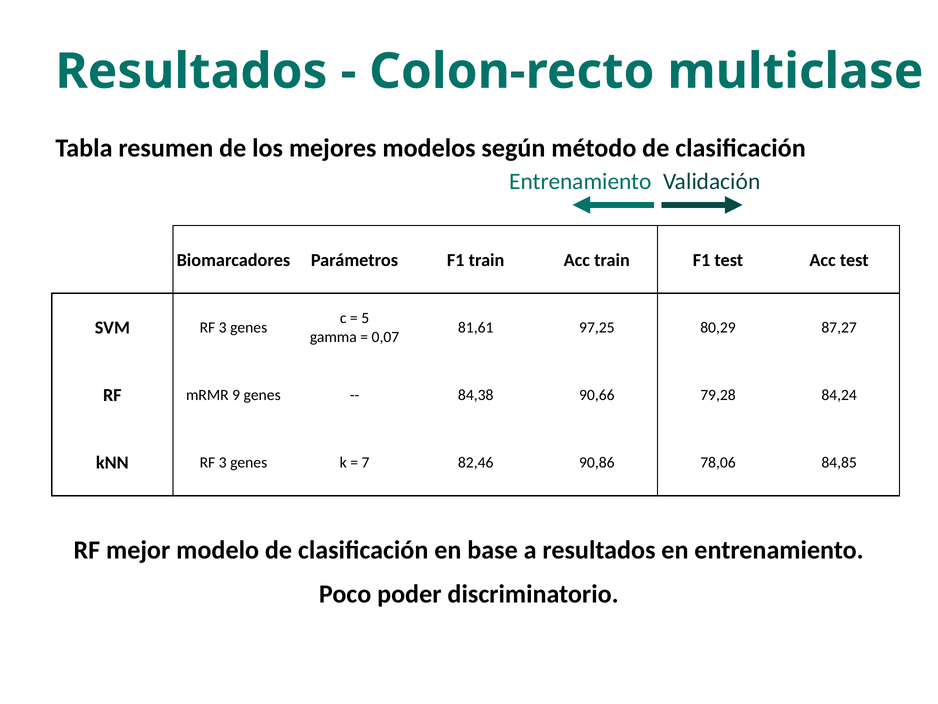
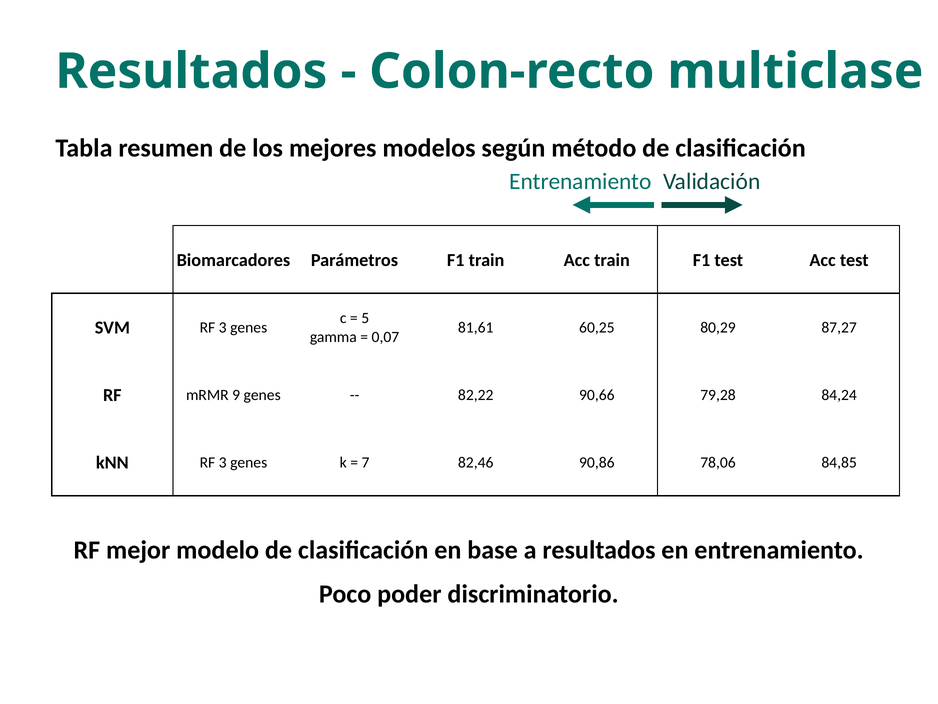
97,25: 97,25 -> 60,25 (597, 327)
84,38: 84,38 -> 82,22 (476, 395)
